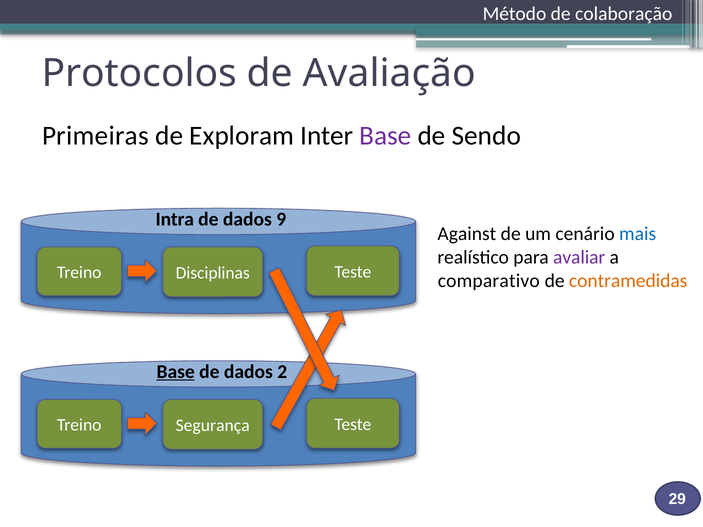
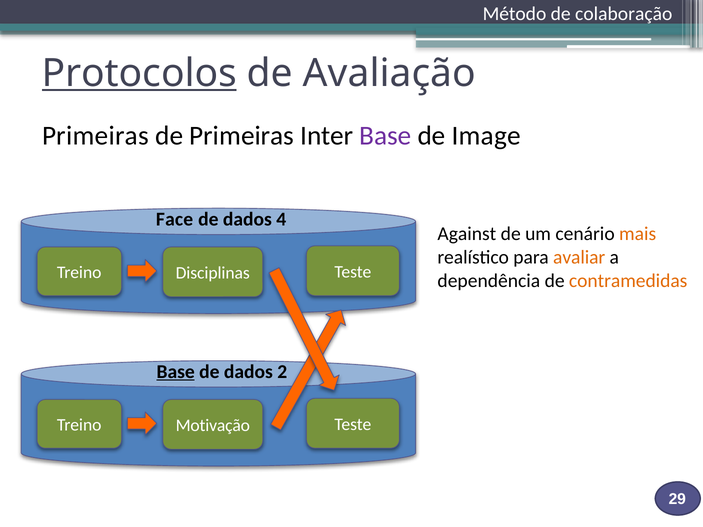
Protocolos underline: none -> present (139, 73)
de Exploram: Exploram -> Primeiras (242, 136)
Sendo: Sendo -> Image (486, 136)
Intra: Intra -> Face (175, 219)
9: 9 -> 4 (281, 219)
mais colour: blue -> orange (638, 234)
avaliar colour: purple -> orange (579, 258)
comparativo: comparativo -> dependência (489, 281)
Segurança: Segurança -> Motivação (213, 426)
